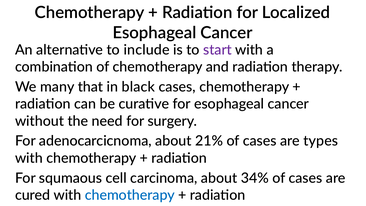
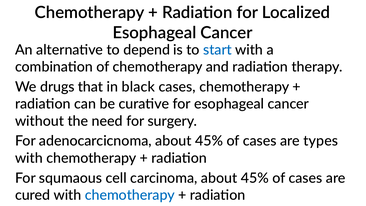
include: include -> depend (147, 50)
start colour: purple -> blue (218, 50)
many: many -> drugs (57, 87)
adenocarcicnoma about 21%: 21% -> 45% (209, 141)
carcinoma about 34%: 34% -> 45% (255, 178)
